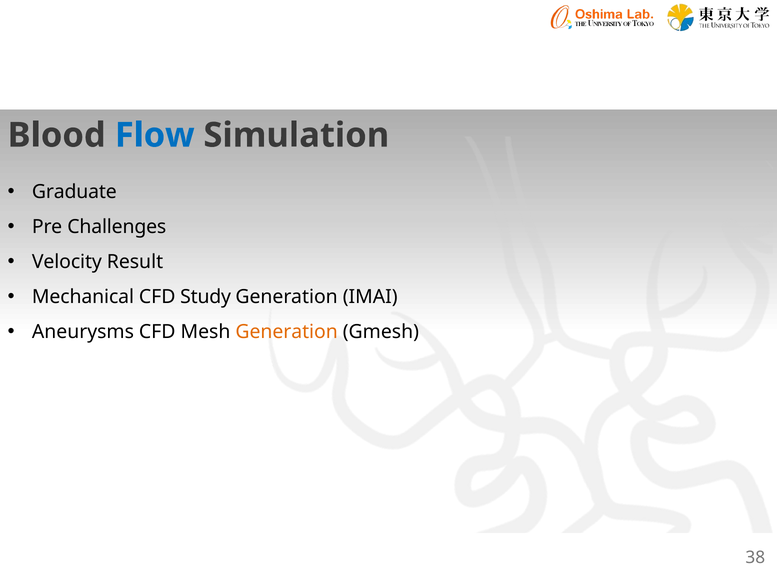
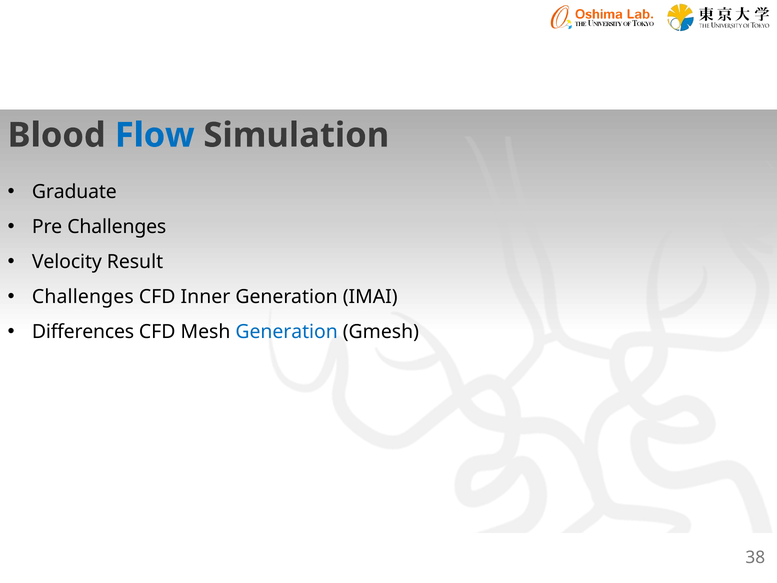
Mechanical: Mechanical -> Challenges (83, 297)
Study: Study -> Inner (205, 297)
Aneurysms: Aneurysms -> Differences (83, 332)
Generation colour: orange -> blue (287, 332)
